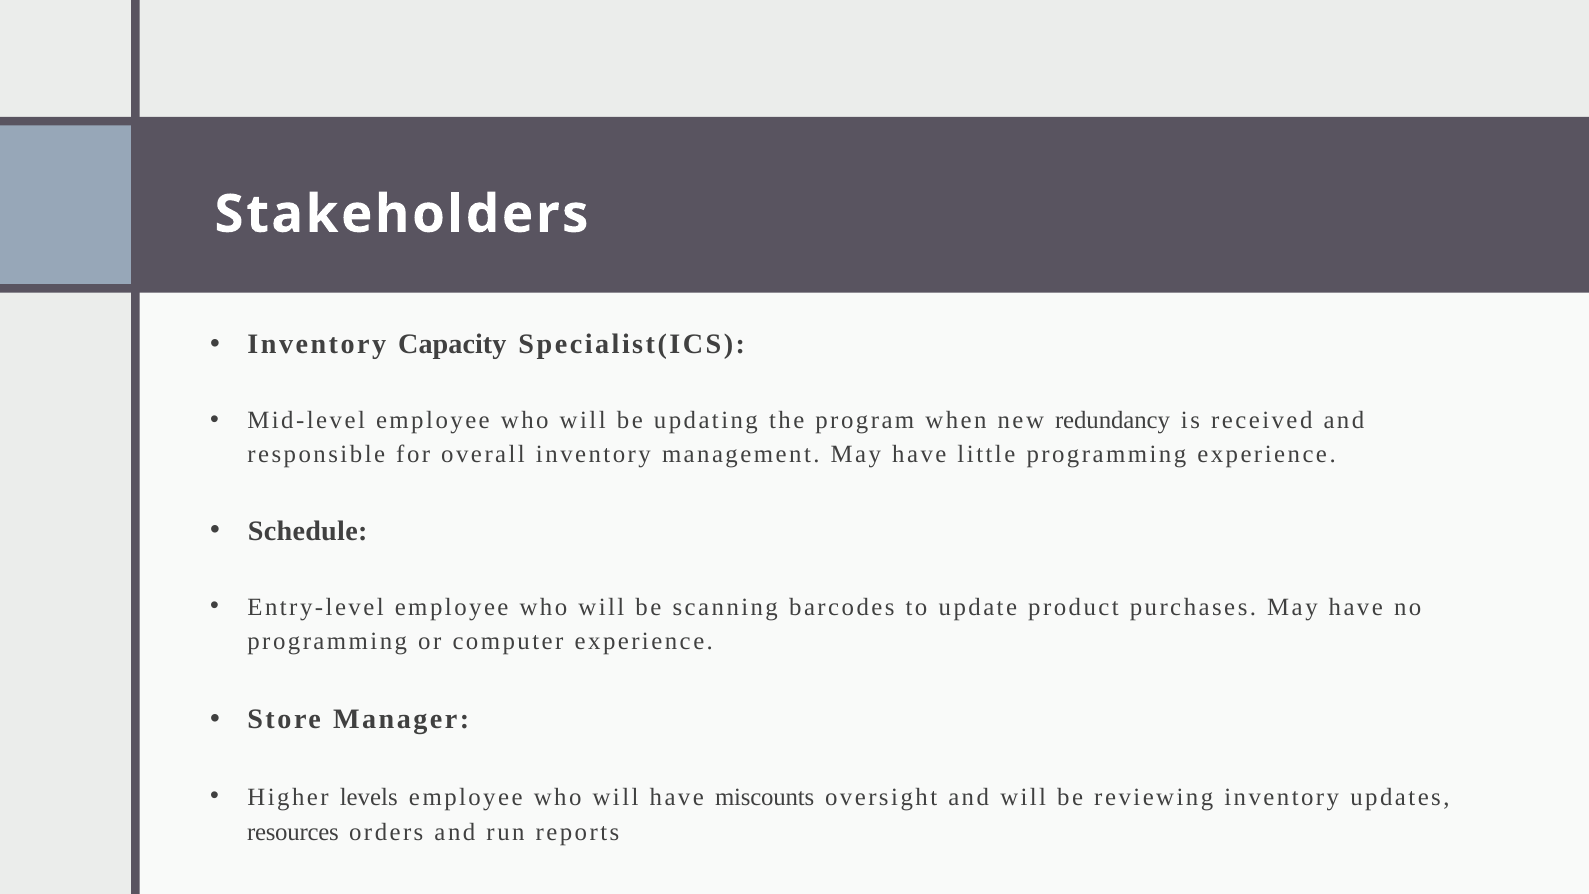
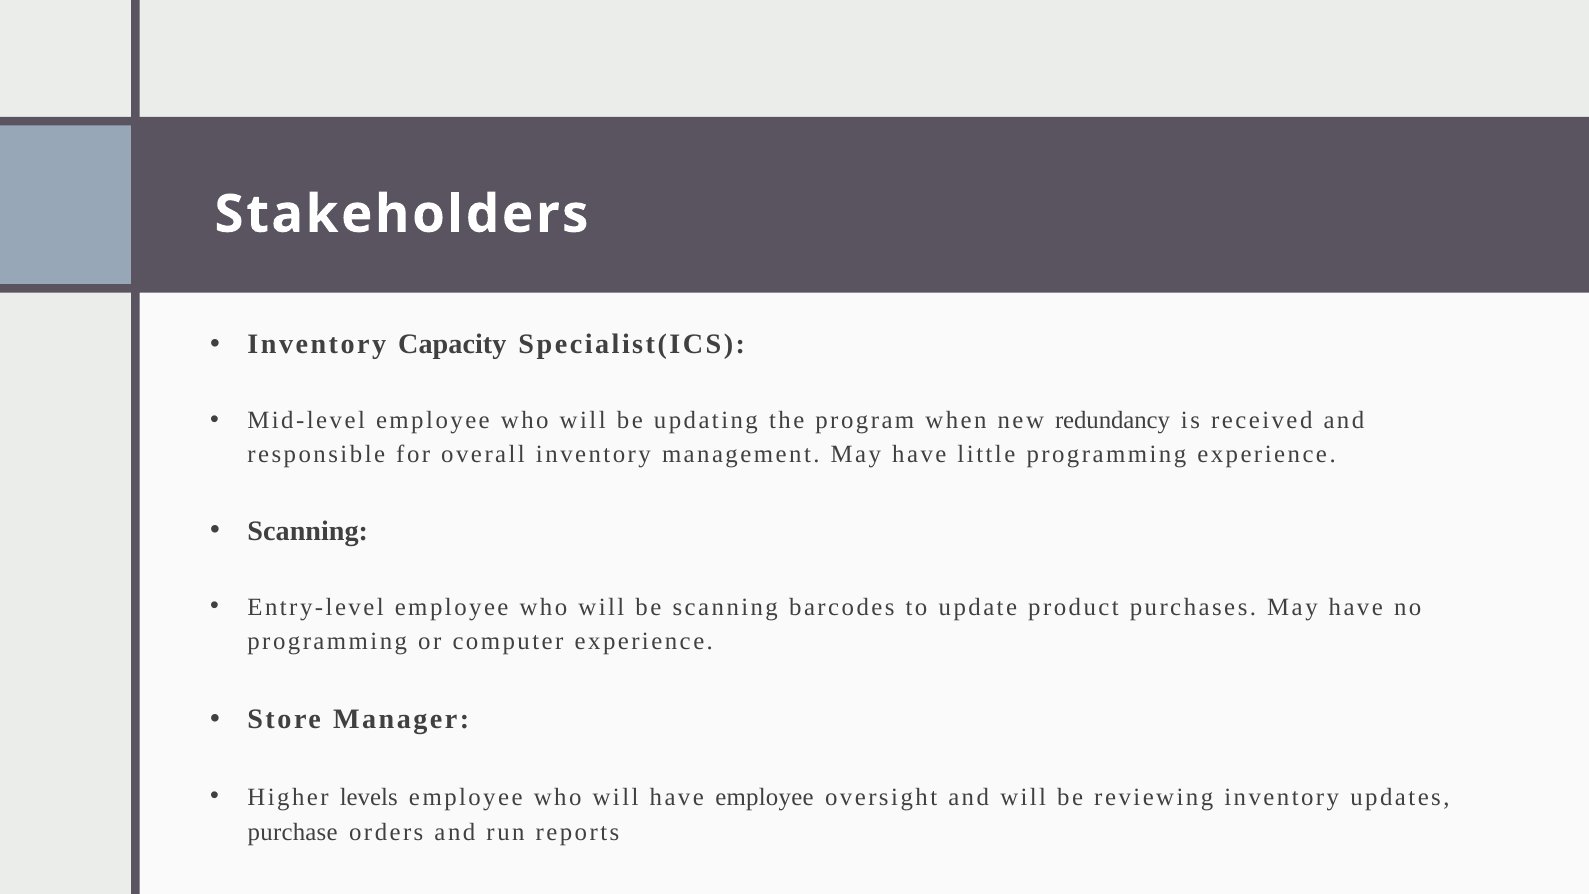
Schedule: Schedule -> Scanning (308, 531)
have miscounts: miscounts -> employee (764, 797)
resources: resources -> purchase (293, 833)
